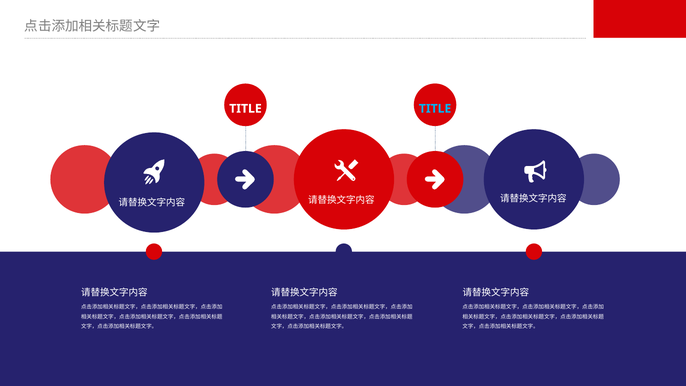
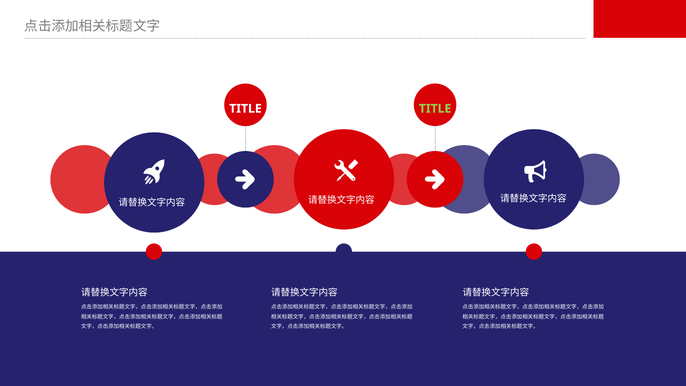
TITLE colour: light blue -> light green (435, 109)
